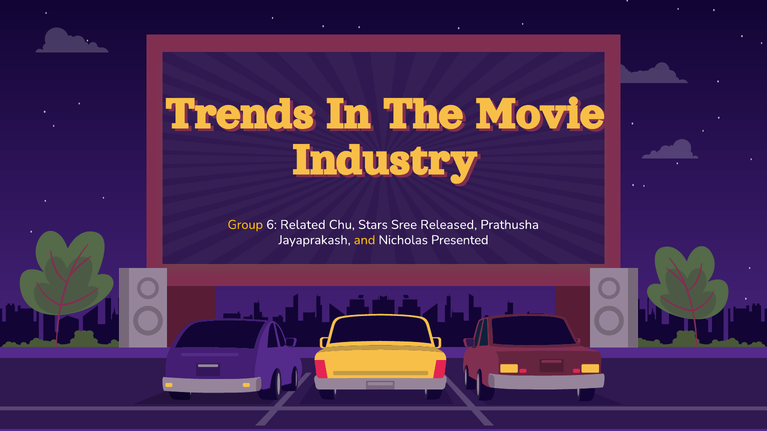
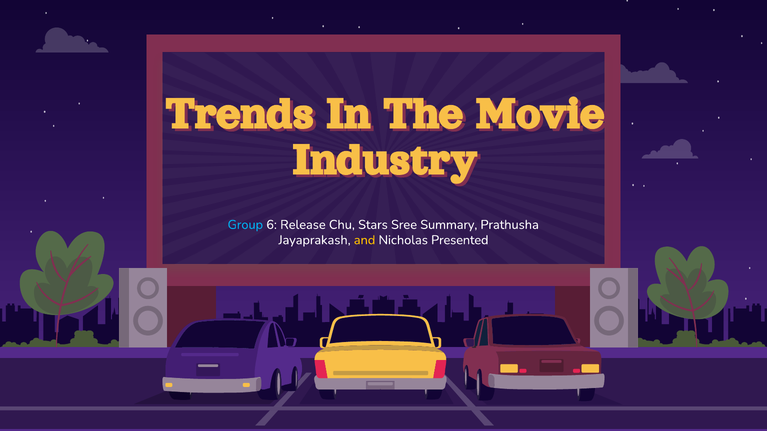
Group colour: yellow -> light blue (245, 225)
Related: Related -> Release (303, 225)
Released: Released -> Summary (449, 225)
